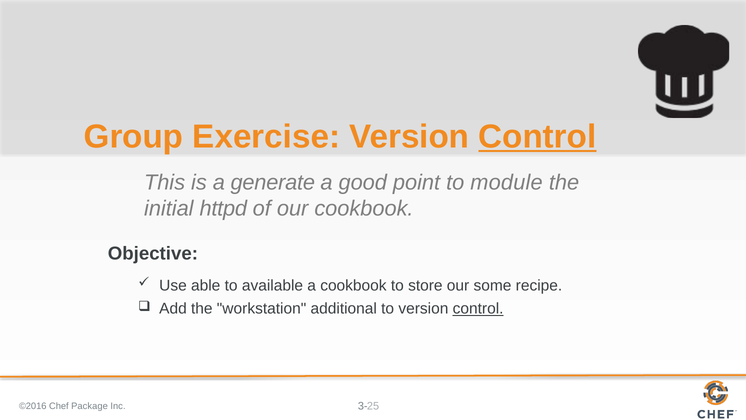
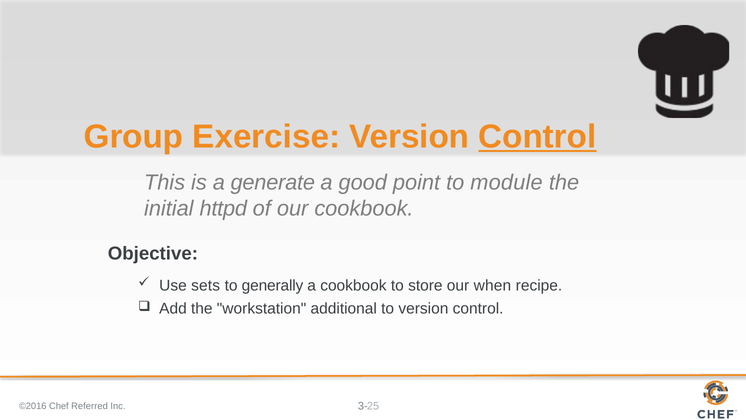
able: able -> sets (206, 285)
available: available -> generally (273, 285)
some: some -> when (492, 285)
control underline: present -> none (478, 309)
Package: Package -> Referred (90, 406)
